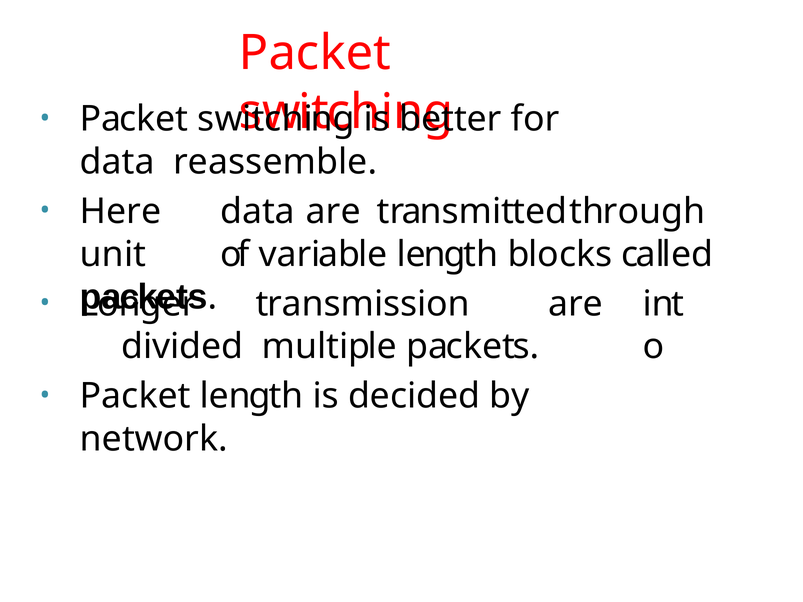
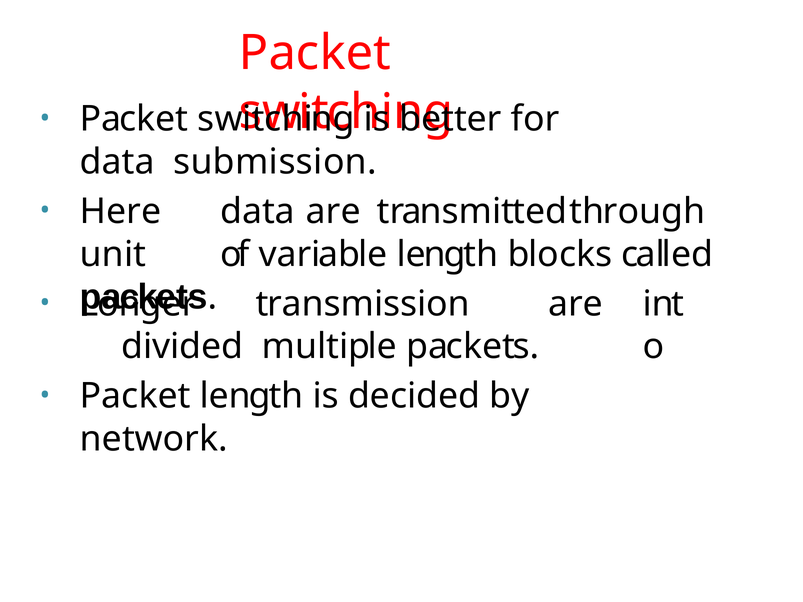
reassemble: reassemble -> submission (275, 162)
